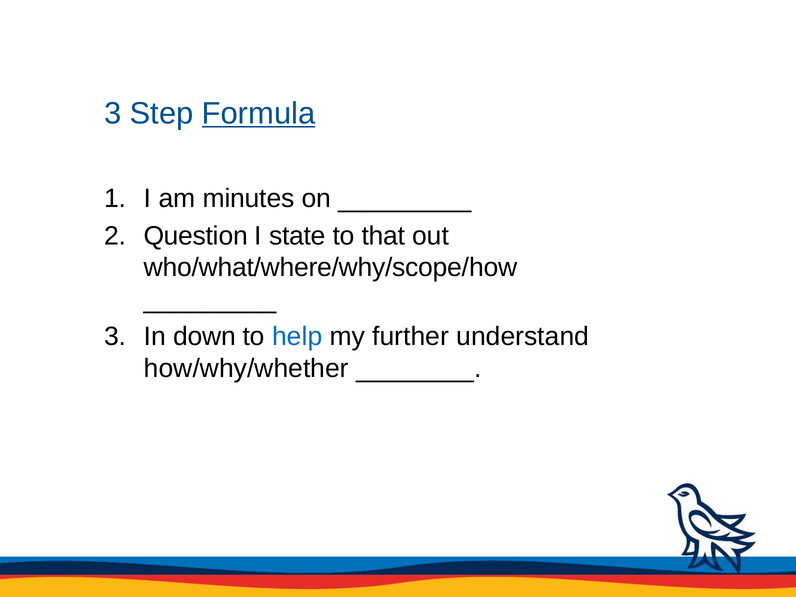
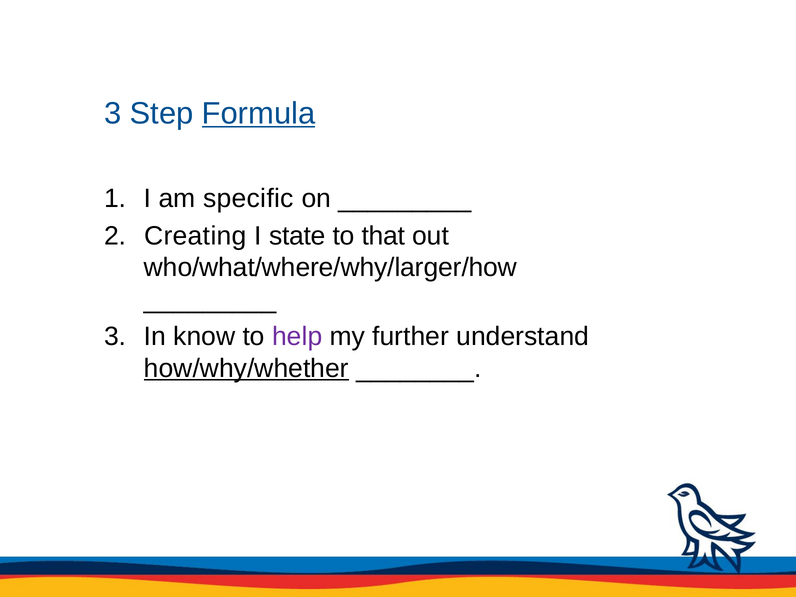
minutes: minutes -> specific (248, 199)
Question: Question -> Creating (195, 236)
who/what/where/why/scope/how: who/what/where/why/scope/how -> who/what/where/why/larger/how (331, 268)
down: down -> know (204, 337)
help colour: blue -> purple (297, 337)
how/why/whether underline: none -> present (246, 368)
